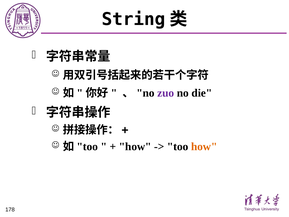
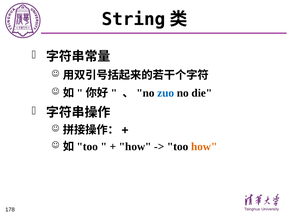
zuo colour: purple -> blue (166, 93)
